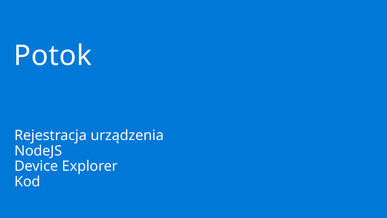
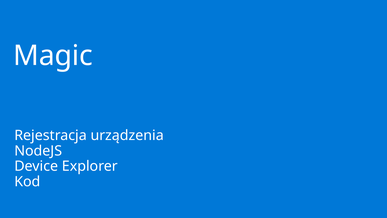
Potok: Potok -> Magic (53, 56)
